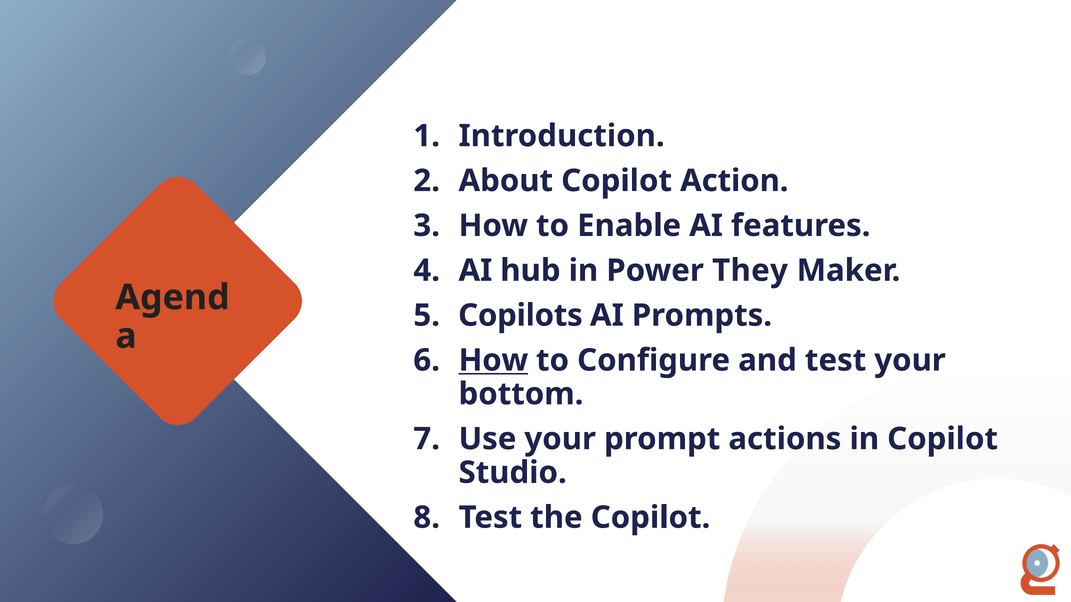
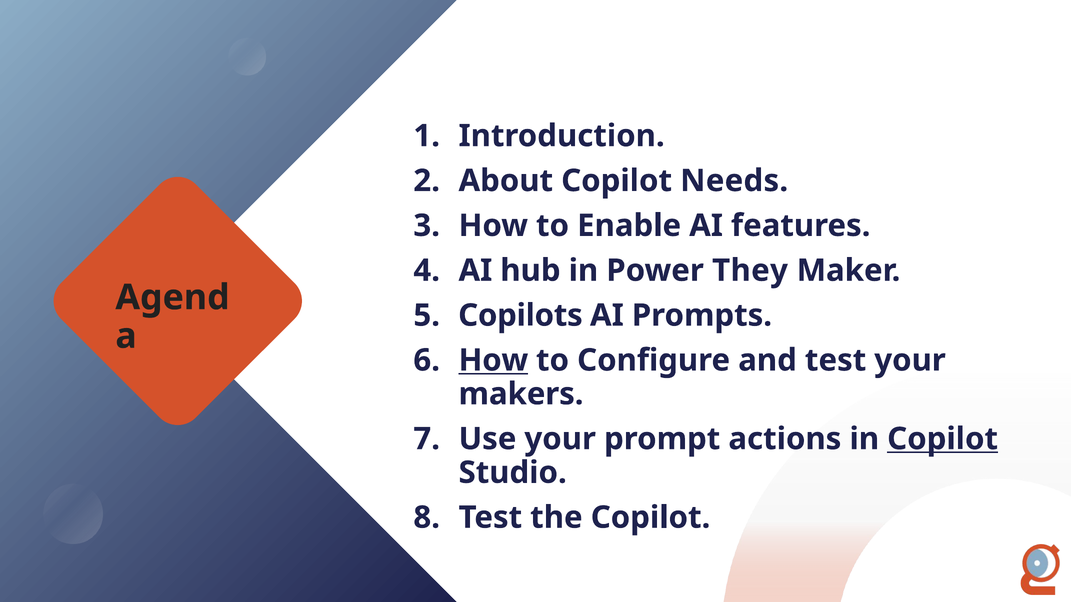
Action: Action -> Needs (734, 181)
bottom: bottom -> makers (521, 394)
Copilot underline: none -> present (943, 439)
